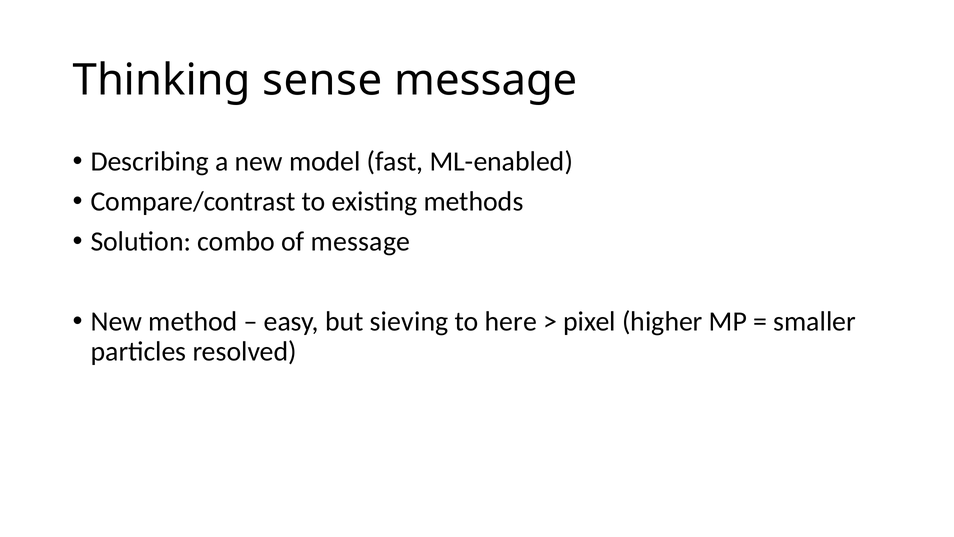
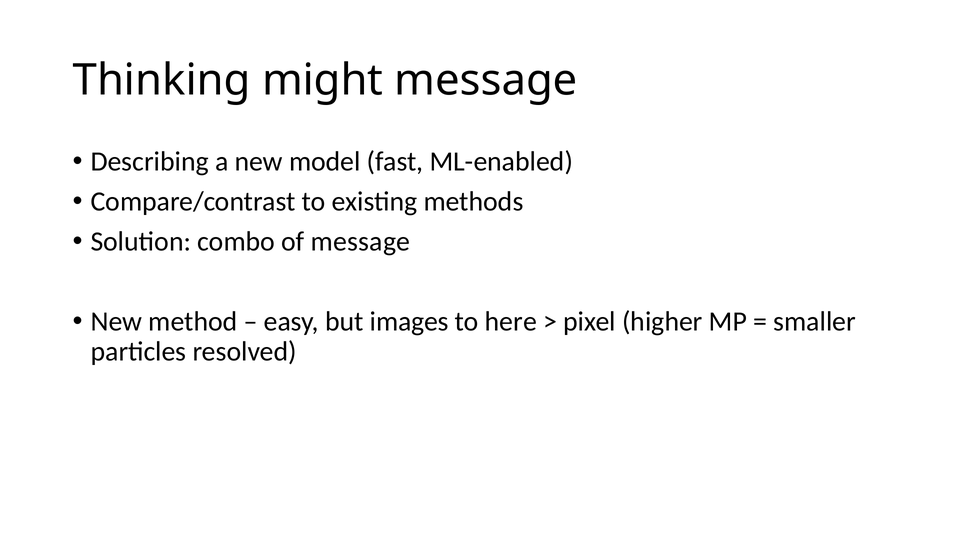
sense: sense -> might (323, 80)
sieving: sieving -> images (409, 321)
